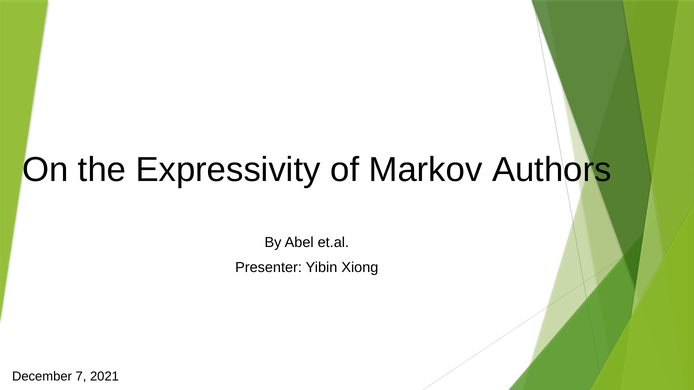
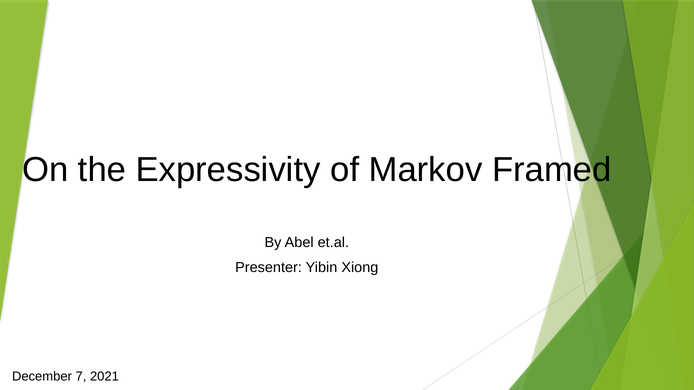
Authors: Authors -> Framed (552, 170)
